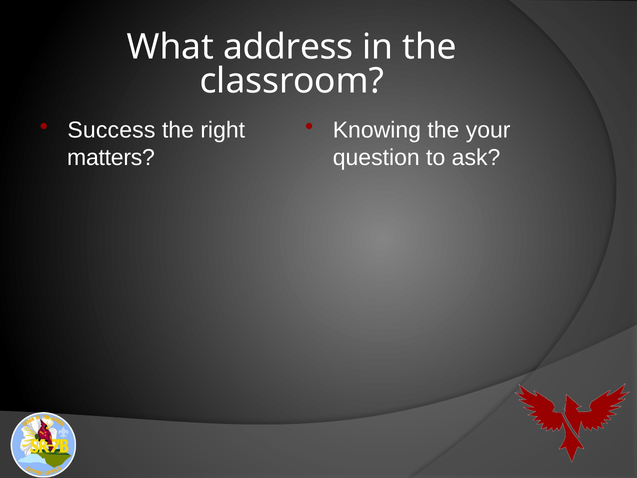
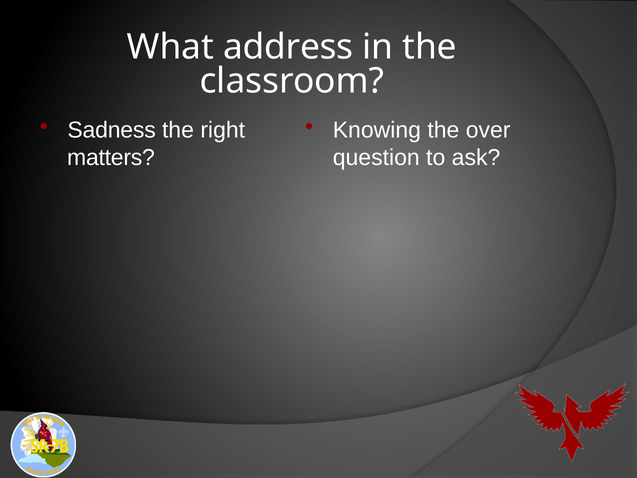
Success: Success -> Sadness (112, 130)
your: your -> over (488, 130)
